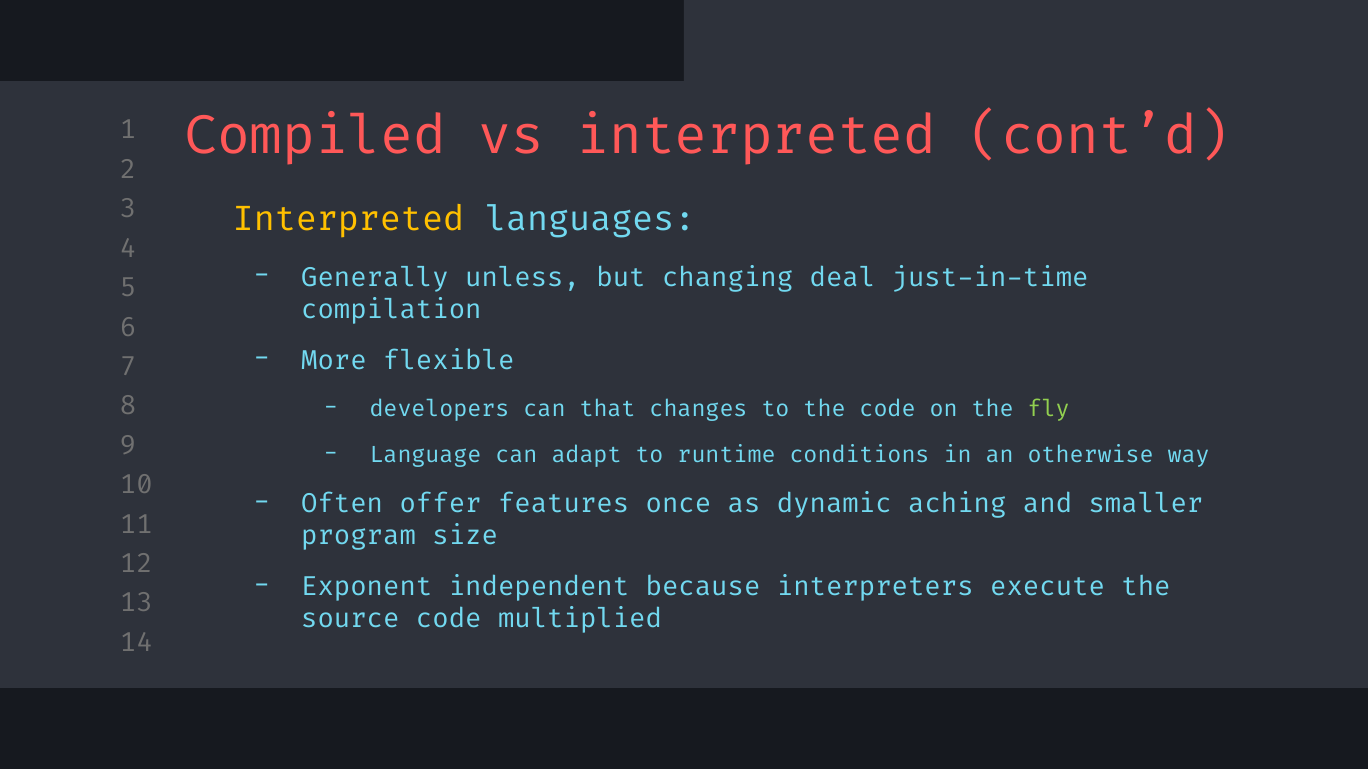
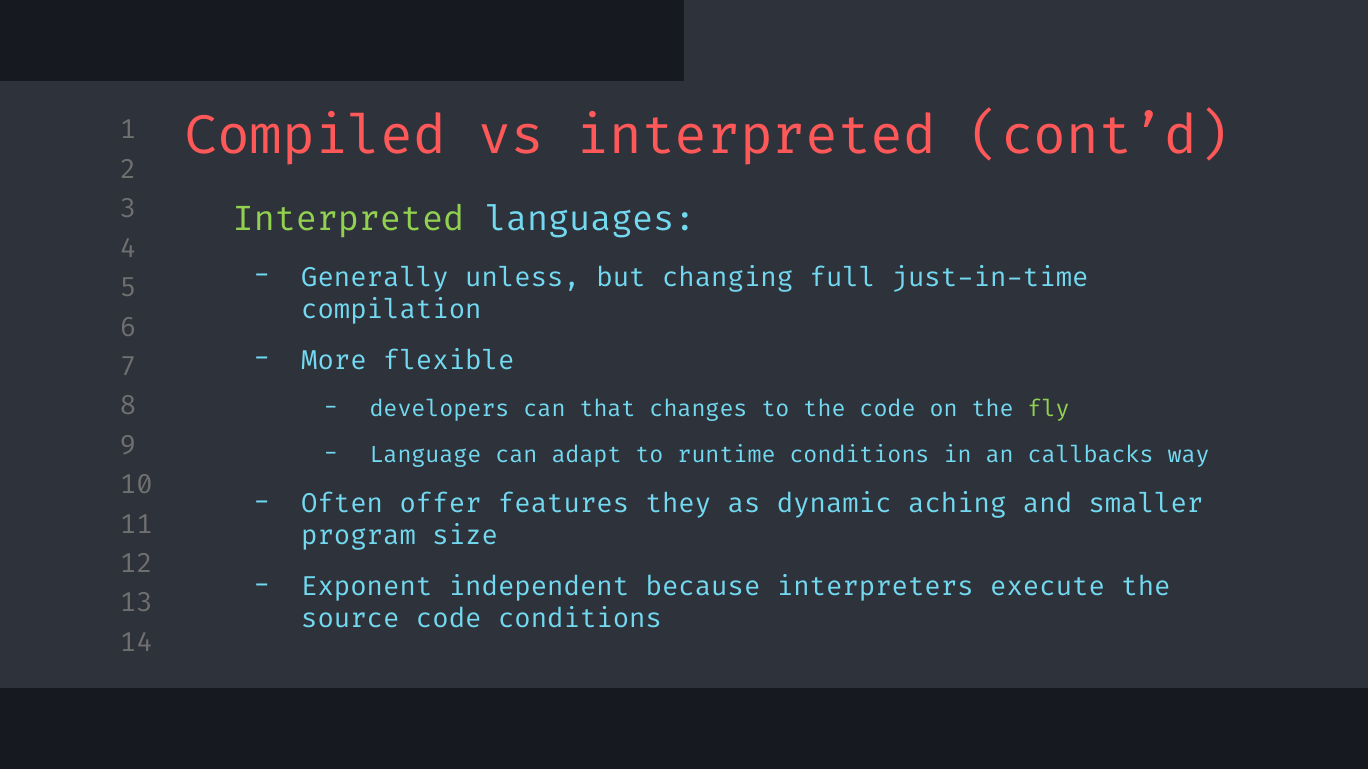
Interpreted colour: yellow -> light green (348, 219)
deal: deal -> full (842, 278)
otherwise: otherwise -> callbacks (1091, 455)
once: once -> they (678, 504)
code multiplied: multiplied -> conditions (580, 619)
